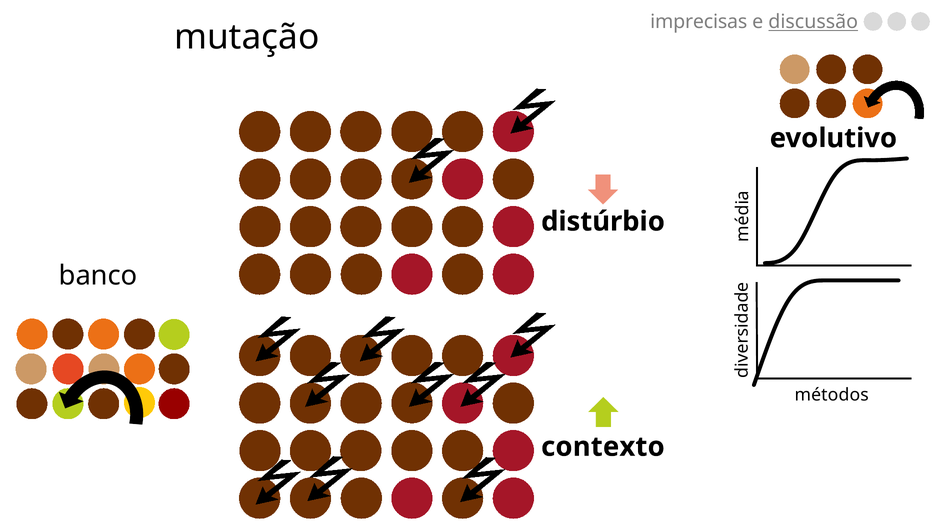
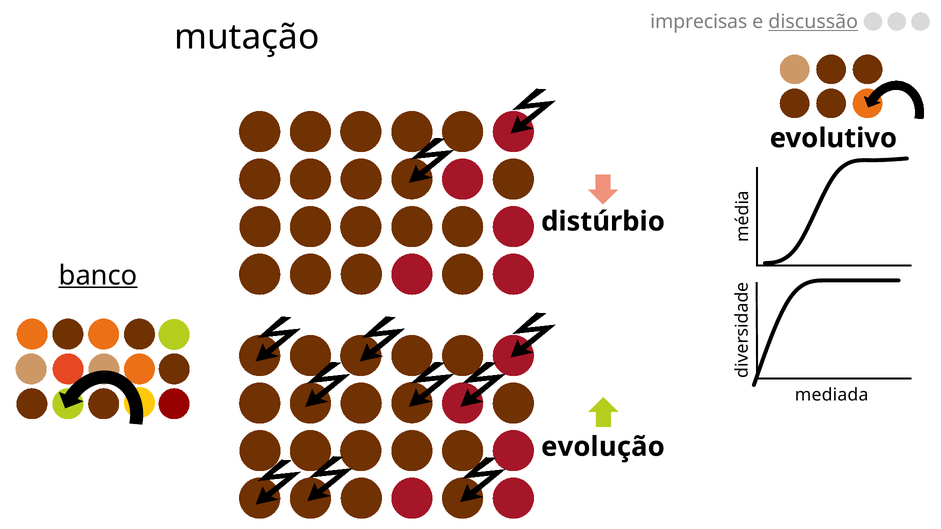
banco underline: none -> present (98, 276)
métodos: métodos -> mediada (832, 395)
contexto: contexto -> evolução (603, 447)
